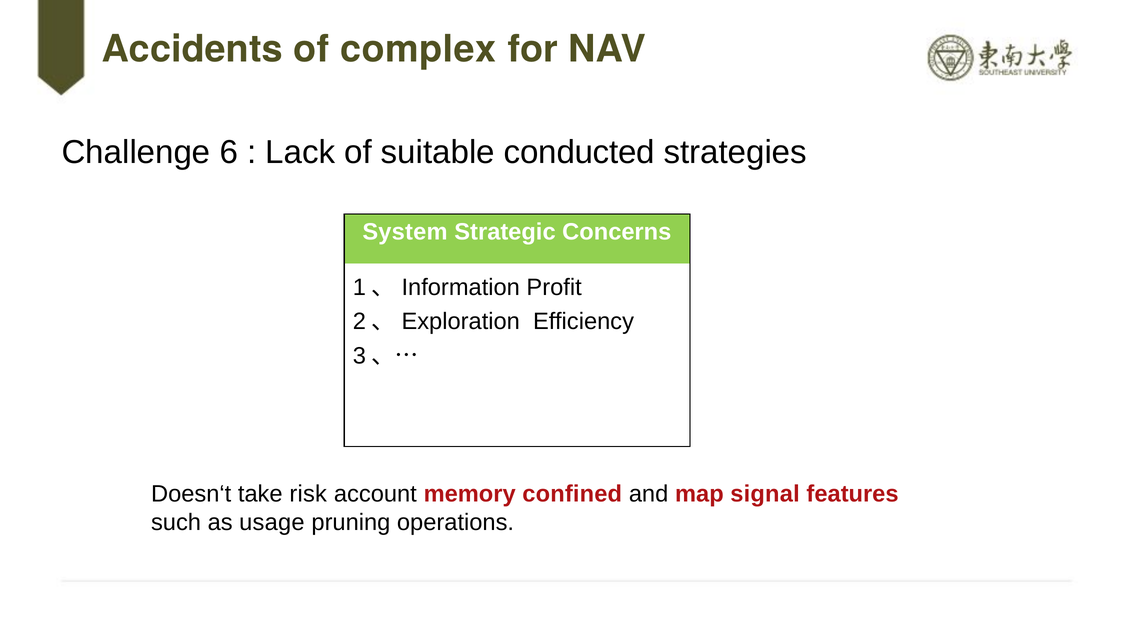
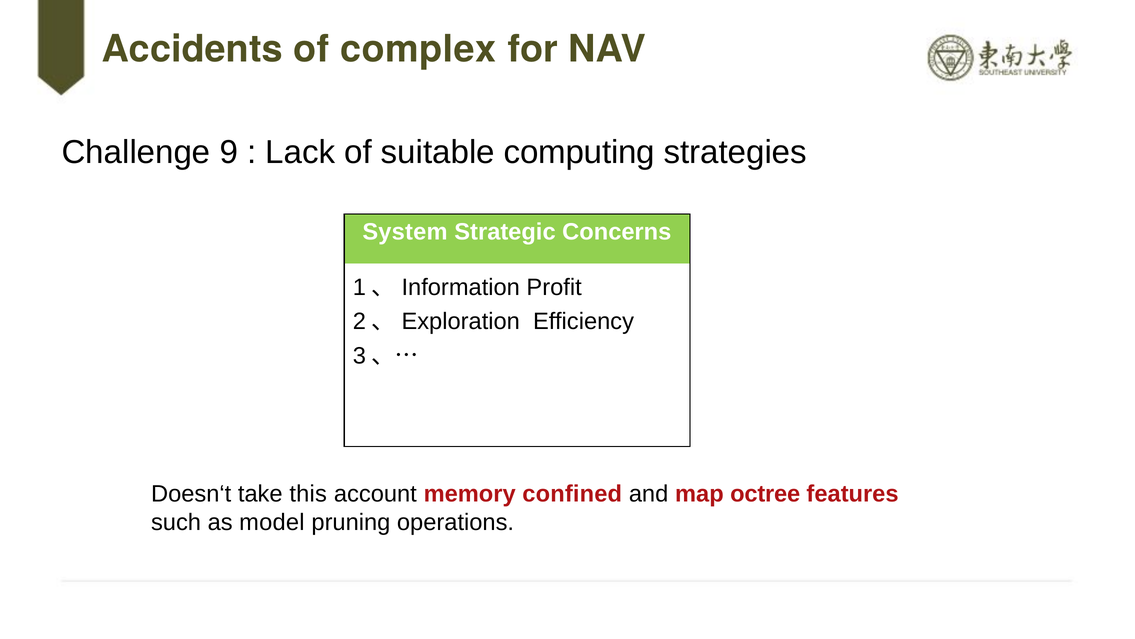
6: 6 -> 9 (229, 152)
conducted: conducted -> computing (579, 152)
risk: risk -> this (308, 494)
signal: signal -> octree (765, 494)
usage: usage -> model (272, 522)
